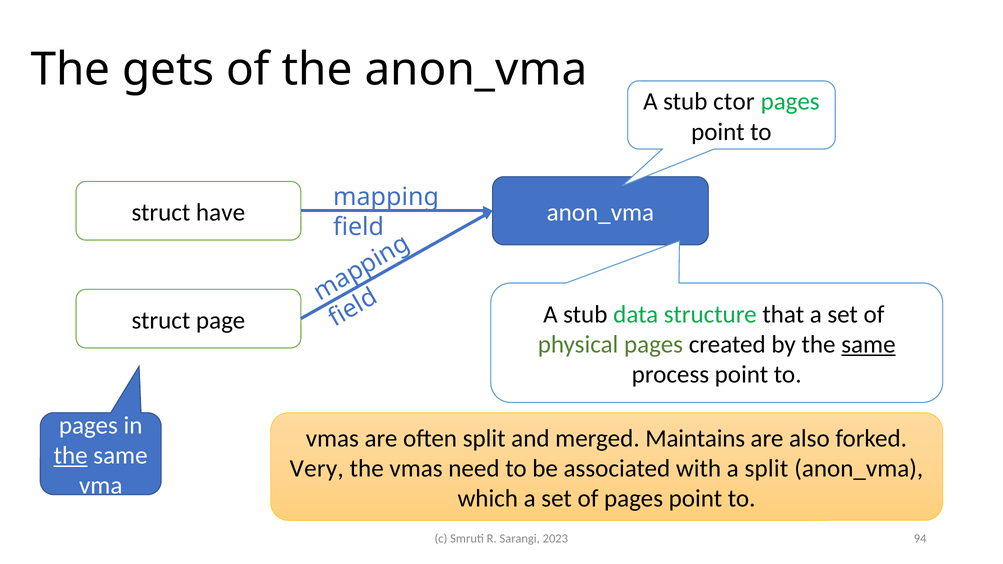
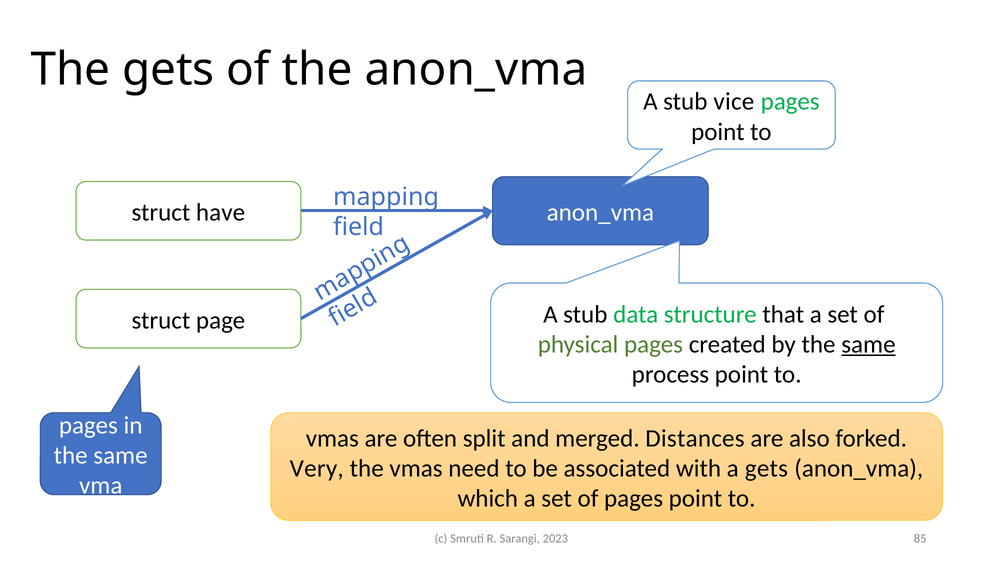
ctor: ctor -> vice (734, 102)
Maintains: Maintains -> Distances (695, 438)
the underline: present -> none (71, 456)
a split: split -> gets (766, 468)
94: 94 -> 85 (920, 539)
